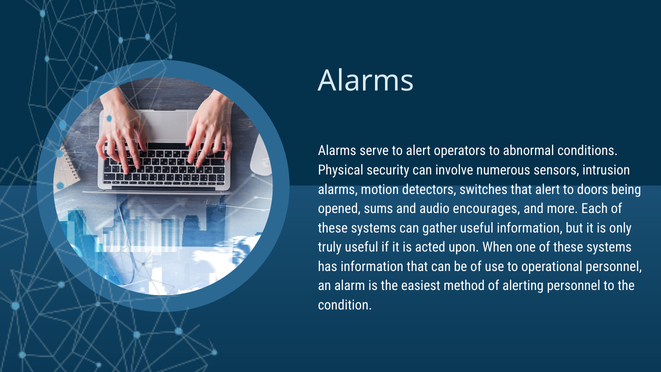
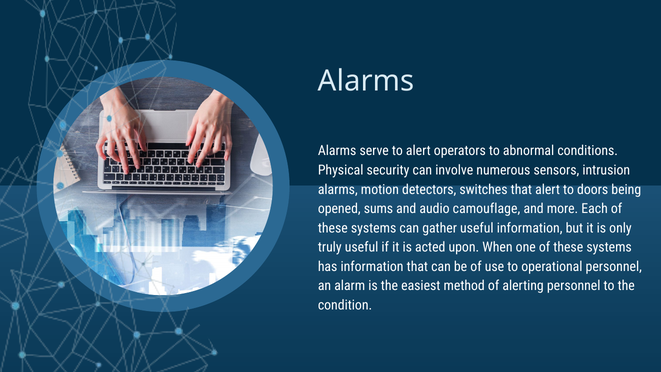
encourages: encourages -> camouflage (487, 209)
